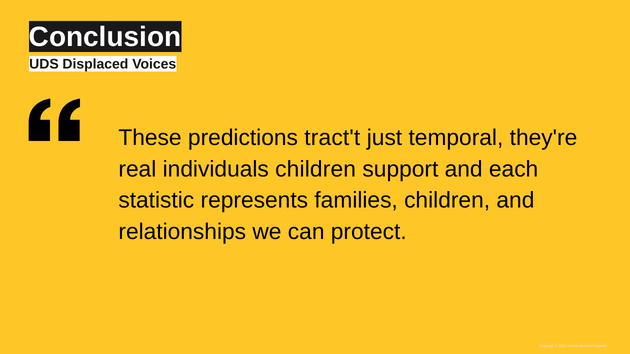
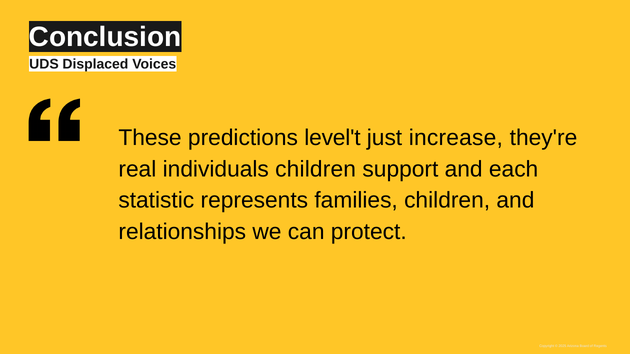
tract't: tract't -> level't (332, 138)
temporal: temporal -> increase (456, 138)
